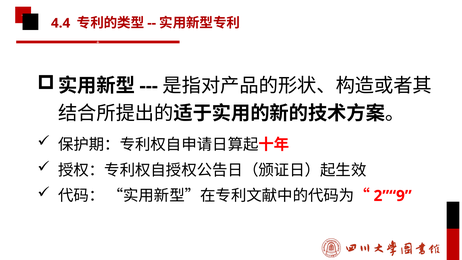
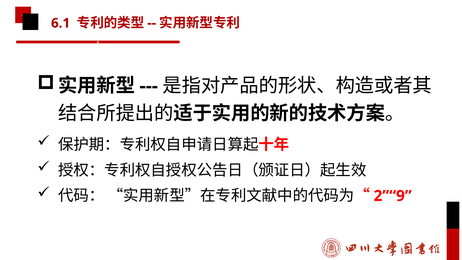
4.4: 4.4 -> 6.1 (61, 23)
